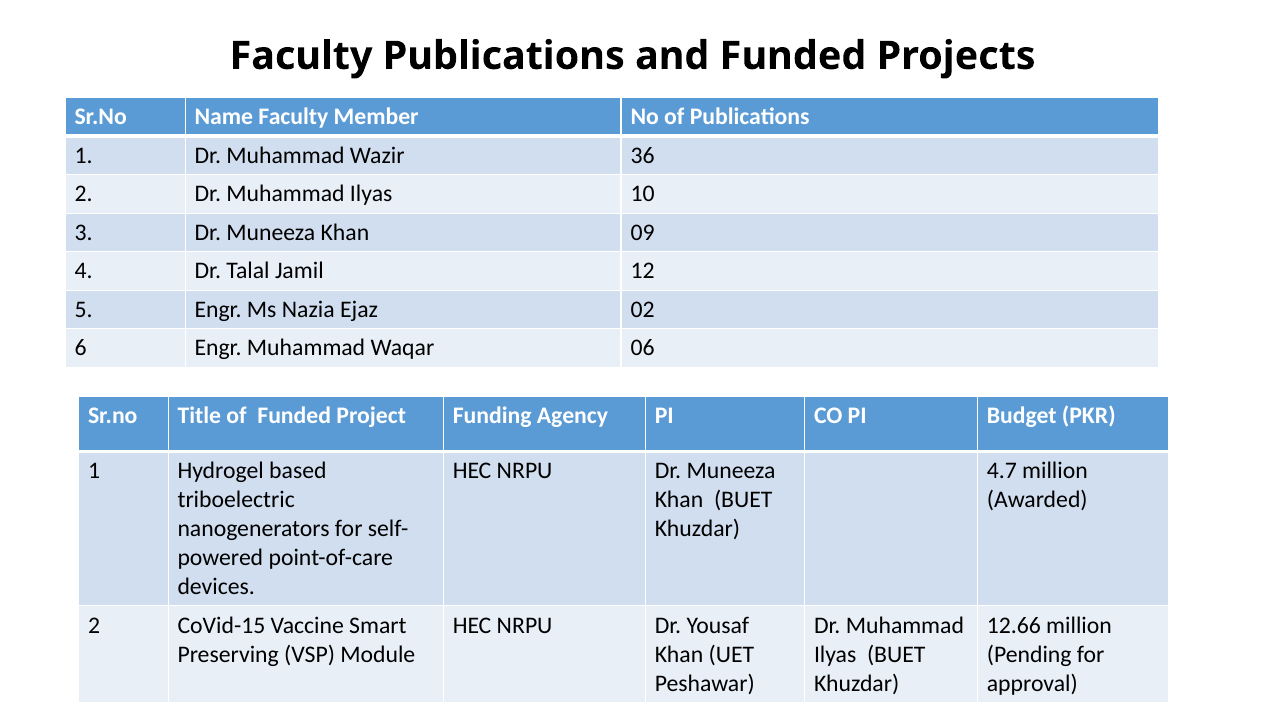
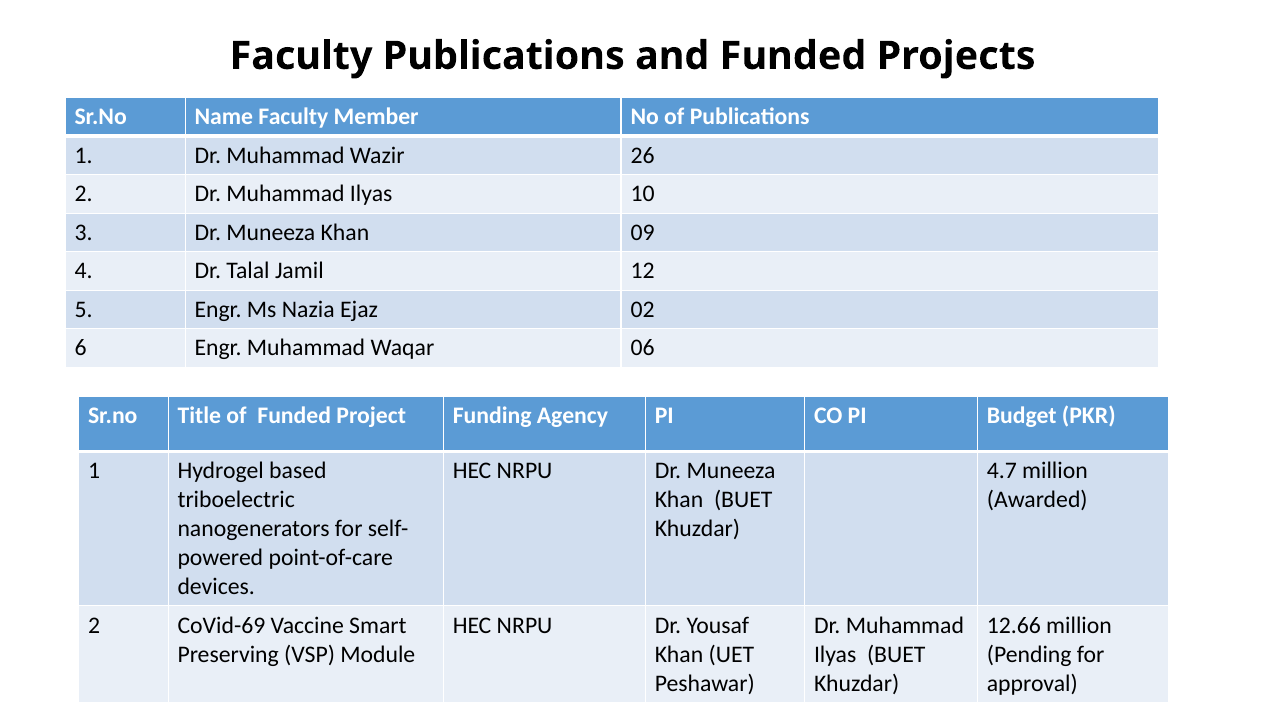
36: 36 -> 26 (643, 156)
CoVid-15: CoVid-15 -> CoVid-69 (221, 626)
